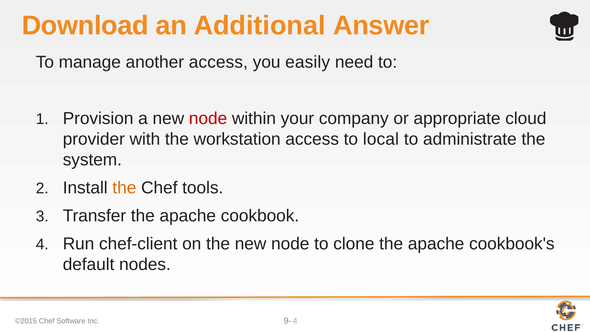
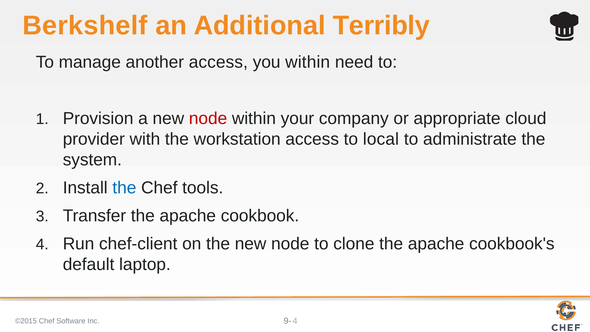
Download: Download -> Berkshelf (85, 26)
Answer: Answer -> Terribly (381, 26)
you easily: easily -> within (308, 62)
the colour: orange -> blue (124, 188)
nodes: nodes -> laptop (145, 264)
